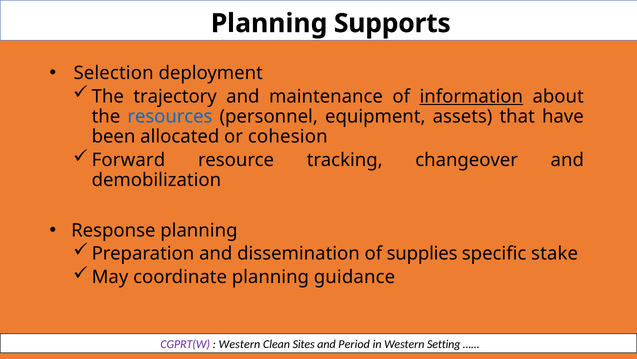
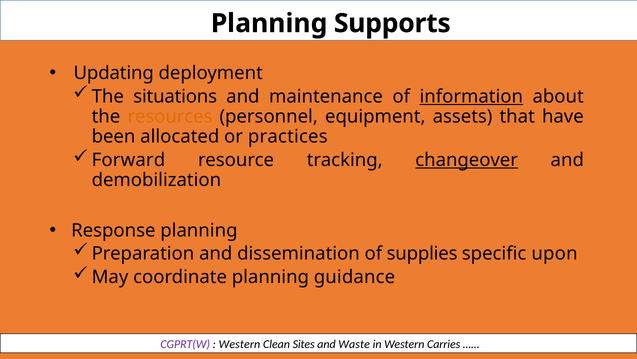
Selection: Selection -> Updating (114, 73)
trajectory: trajectory -> situations (175, 96)
resources colour: blue -> orange (170, 116)
cohesion: cohesion -> practices (288, 136)
changeover underline: none -> present (467, 160)
stake: stake -> upon (555, 253)
Period: Period -> Waste (354, 344)
Setting: Setting -> Carries (444, 344)
